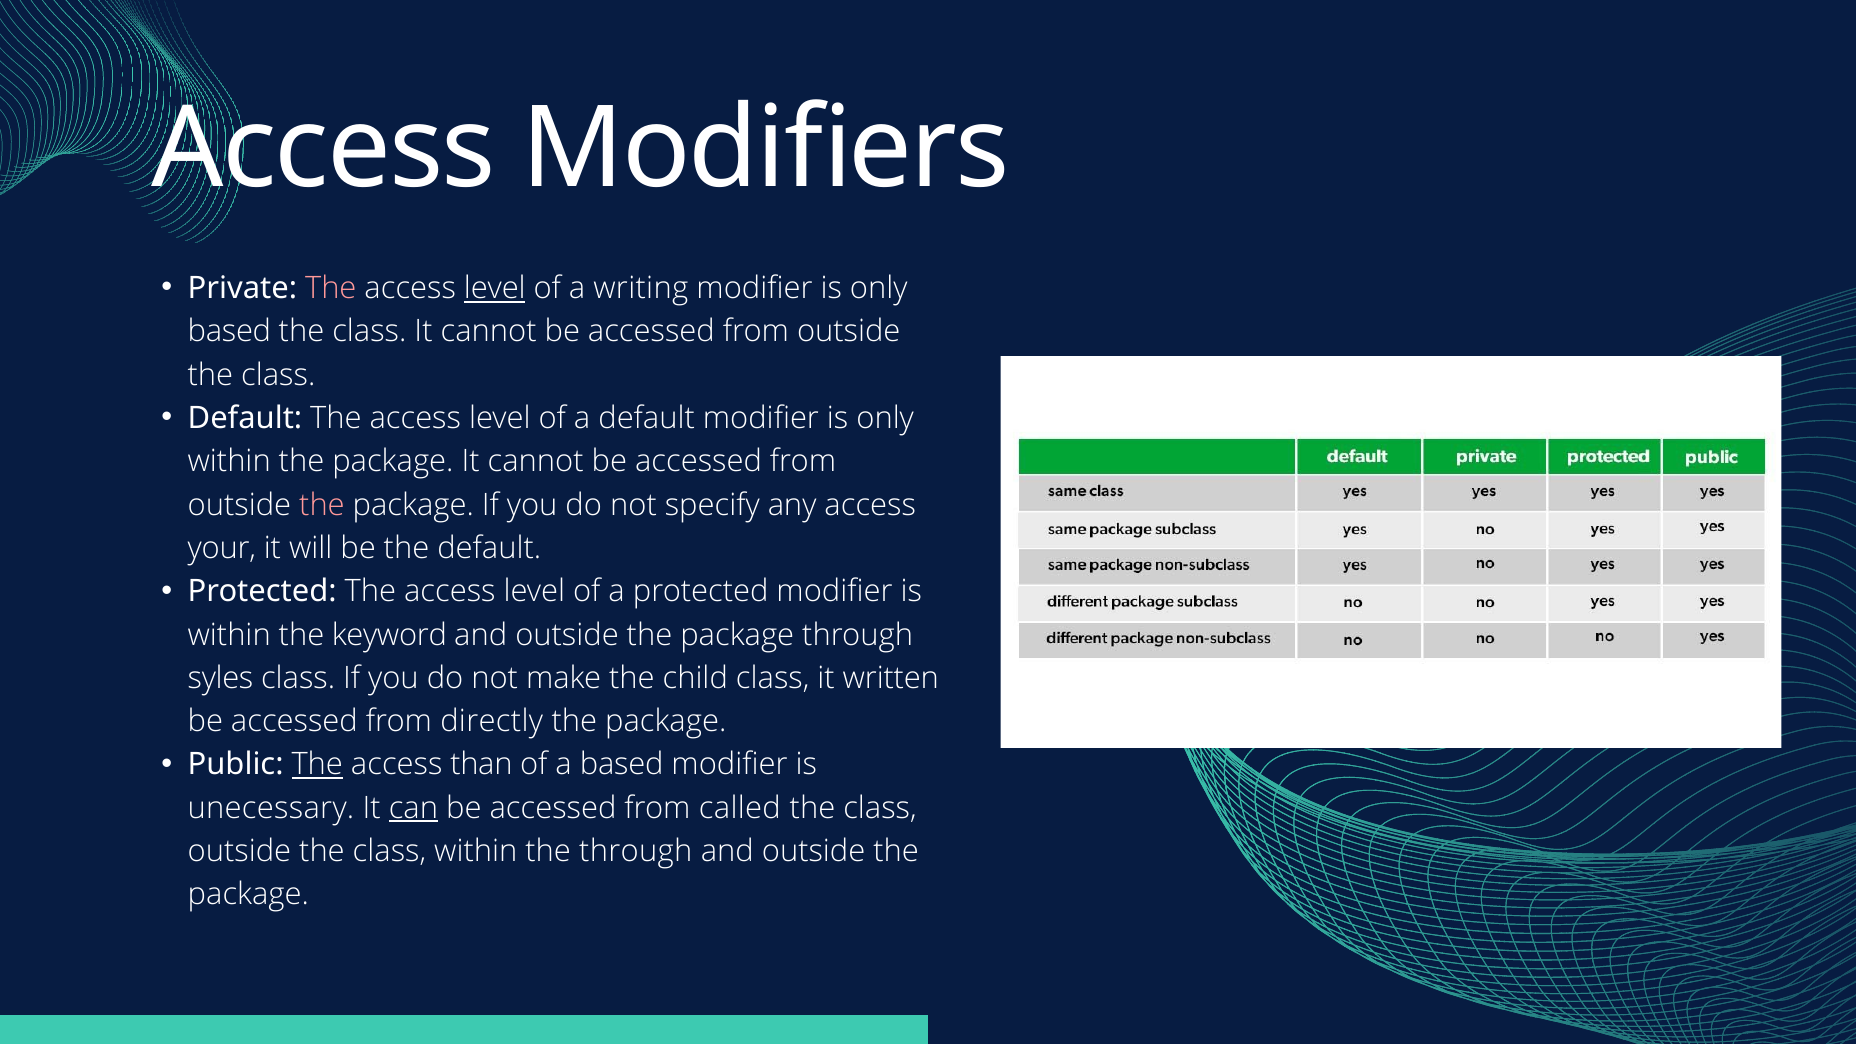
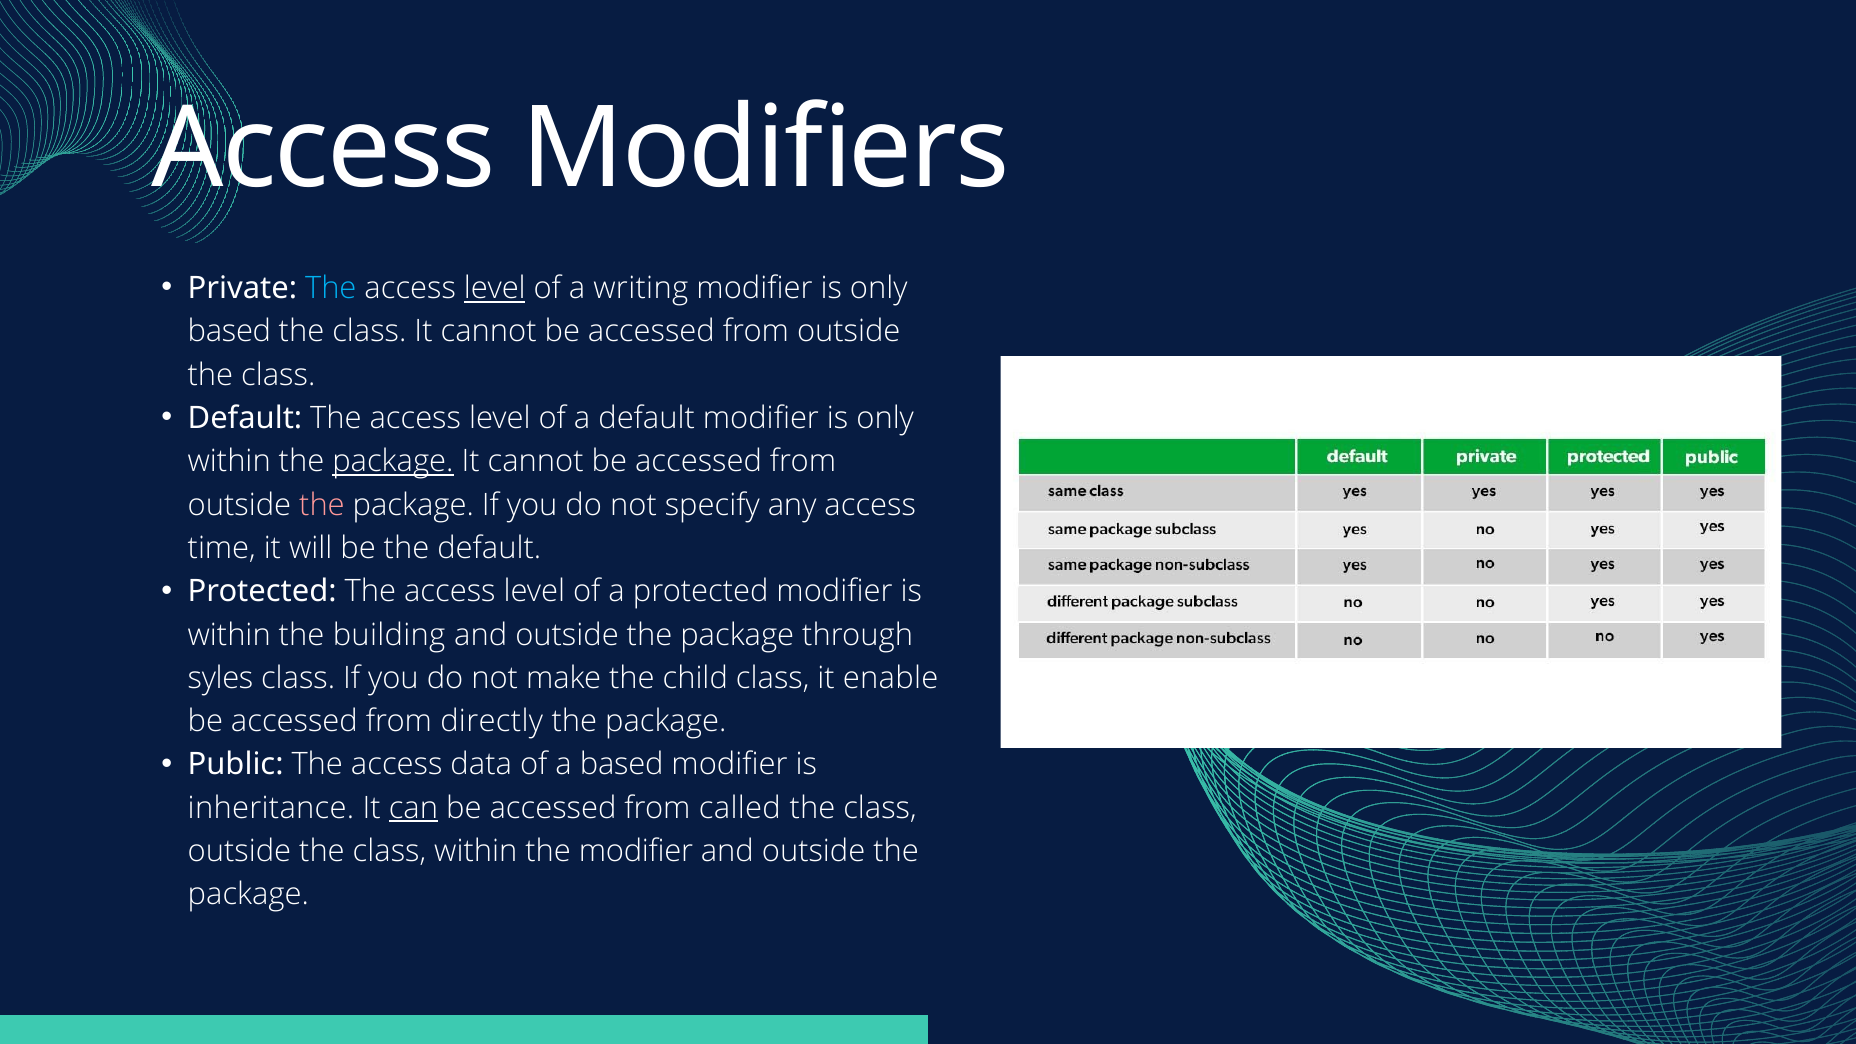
The colour: pink -> light blue (331, 288)
package underline: none -> present (393, 462)
your: your -> time (222, 548)
keyword: keyword -> building (389, 635)
written: written -> enable (891, 678)
The underline: present -> none (317, 765)
than: than -> data (481, 765)
unecessary: unecessary -> inheritance (271, 808)
the through: through -> modifier (636, 851)
